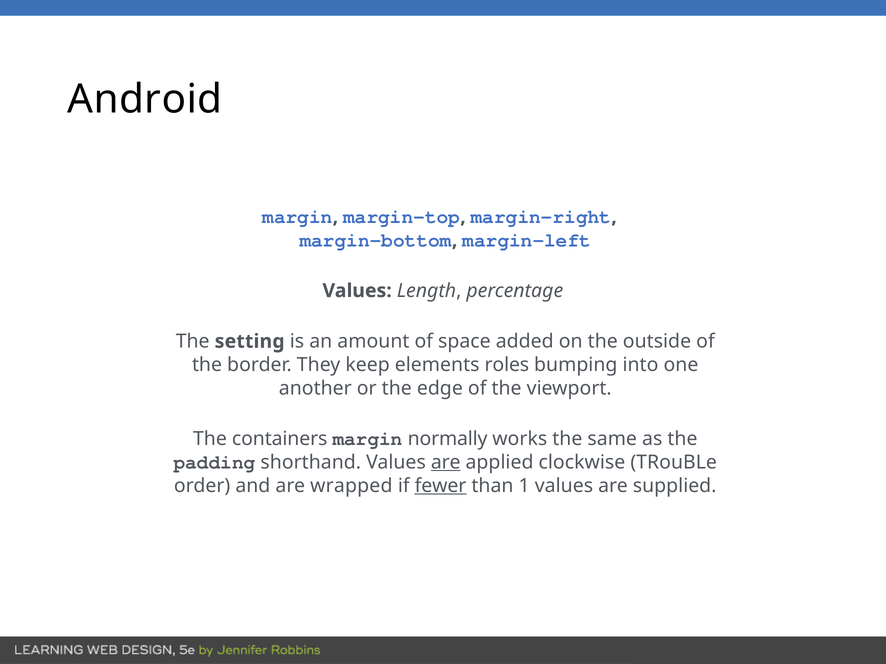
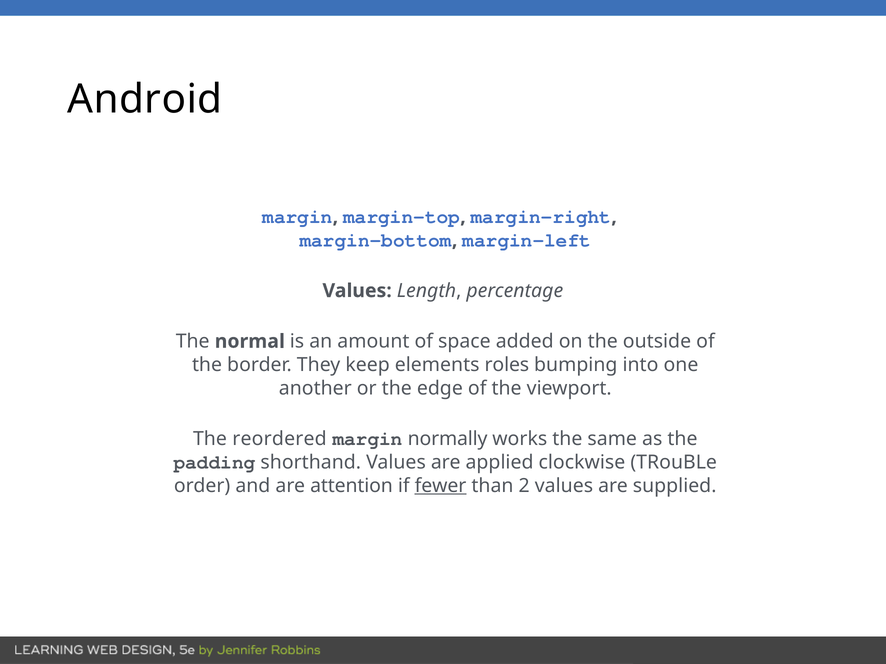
setting: setting -> normal (250, 342)
containers: containers -> reordered (280, 439)
are underline: present -> none (446, 463)
wrapped: wrapped -> attention (352, 486)
1: 1 -> 2 (524, 486)
